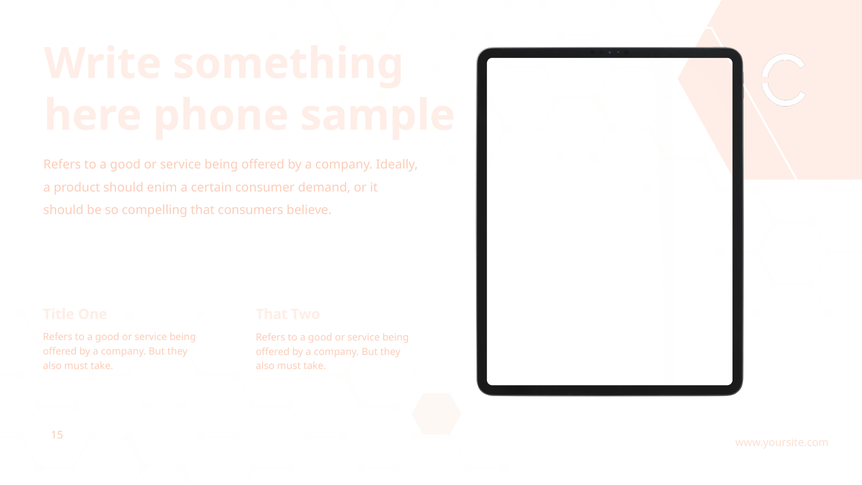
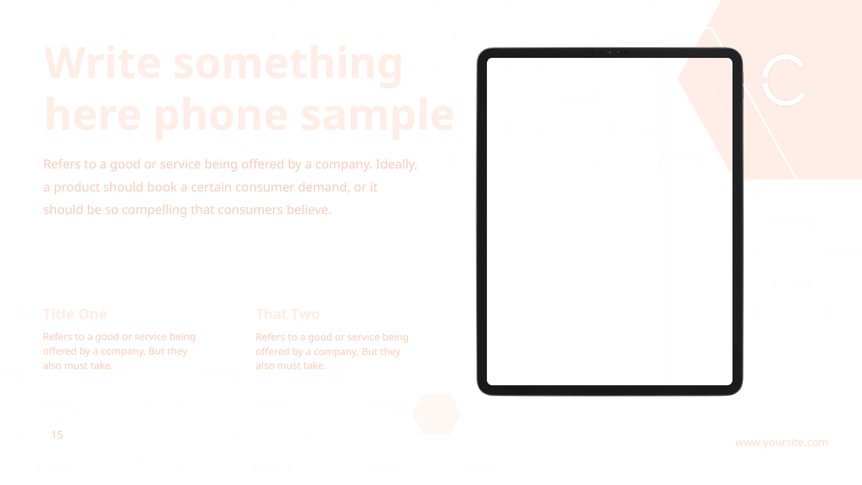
enim: enim -> book (162, 187)
